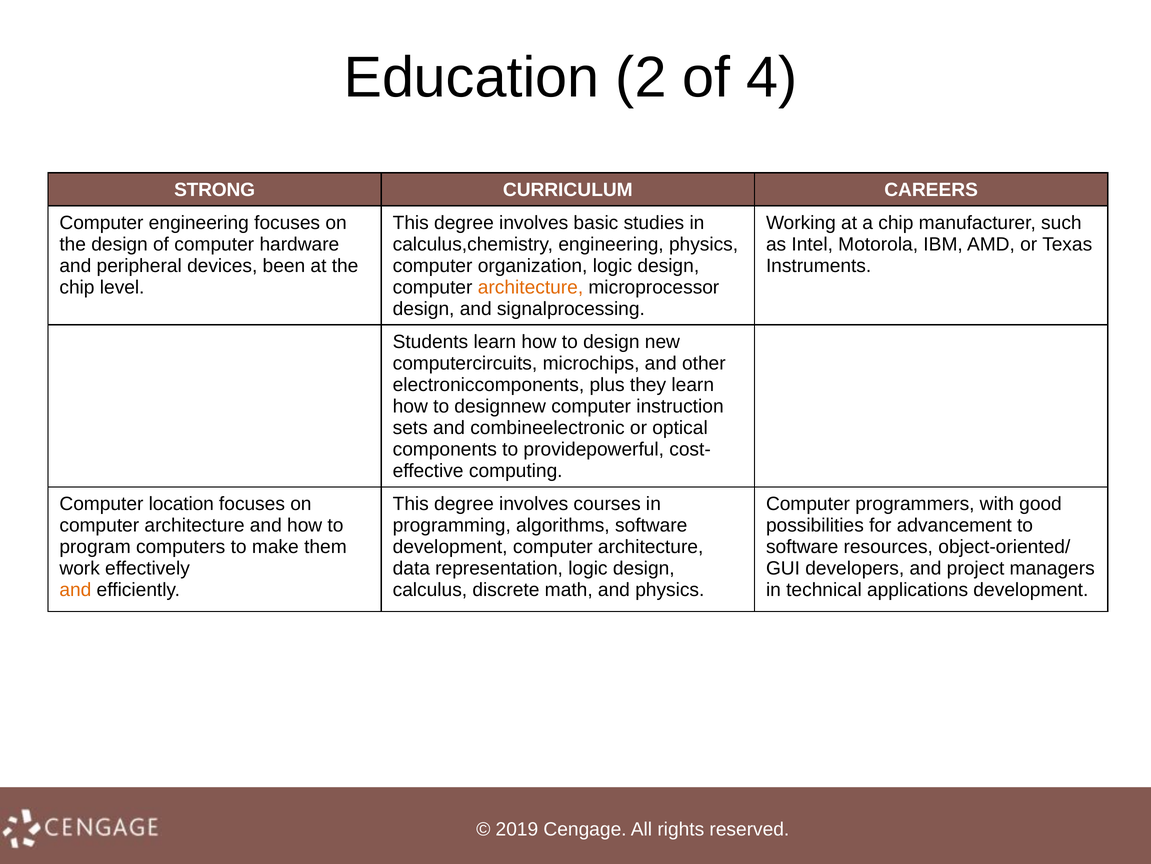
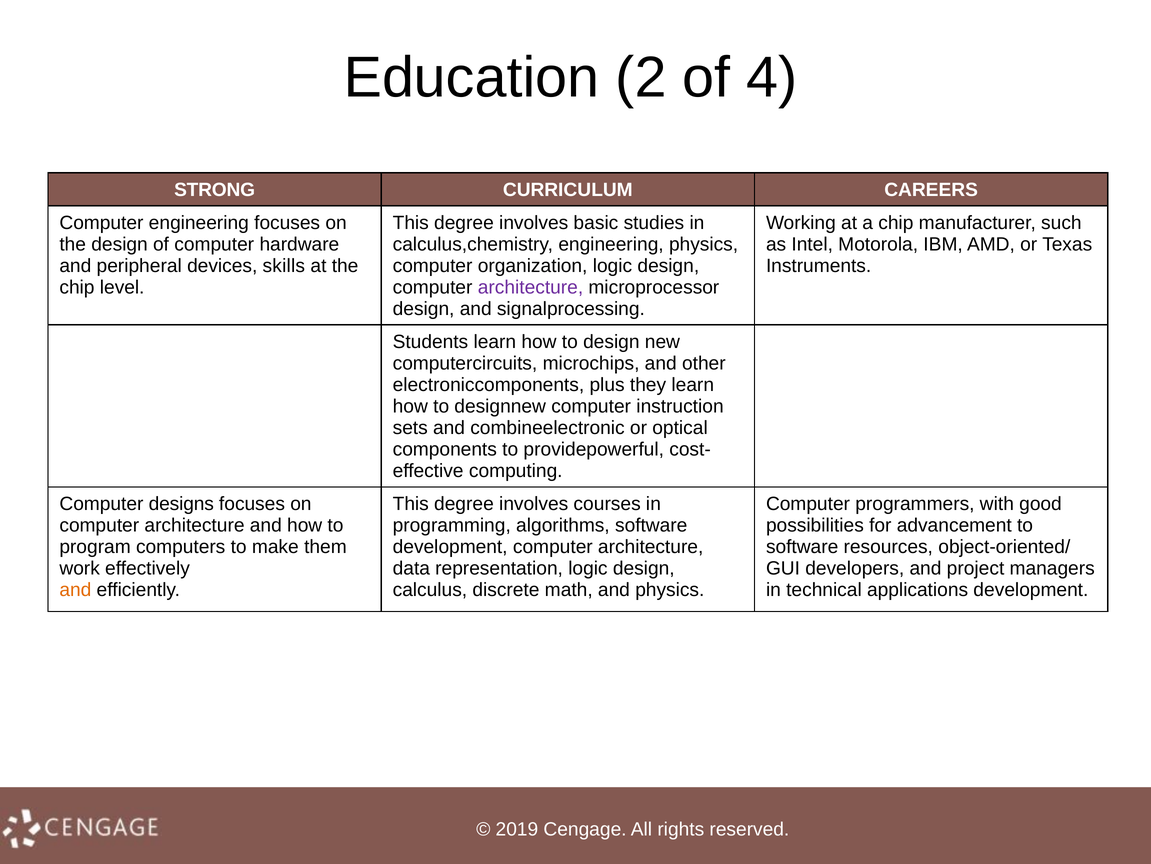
been: been -> skills (284, 266)
architecture colour: orange -> purple (530, 287)
location: location -> designs (181, 503)
